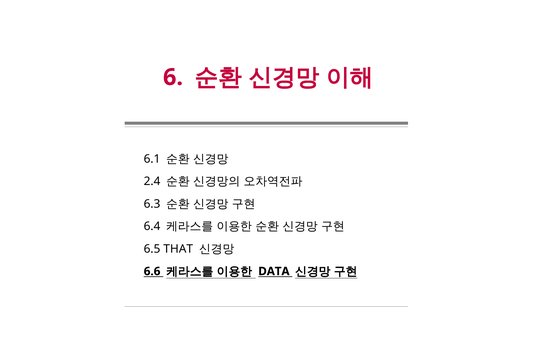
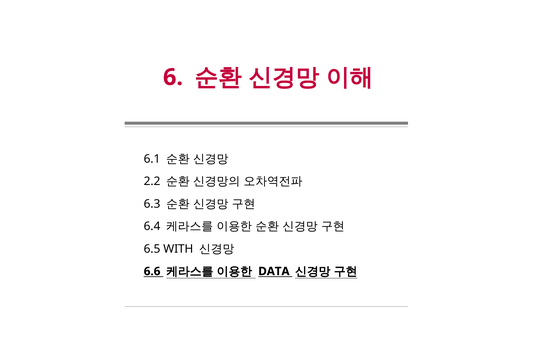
2.4: 2.4 -> 2.2 (152, 181)
THAT: THAT -> WITH (178, 249)
